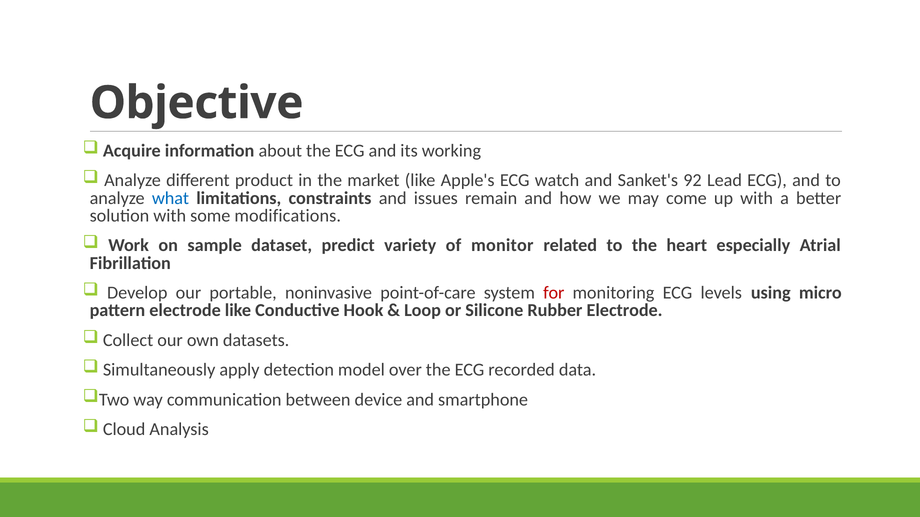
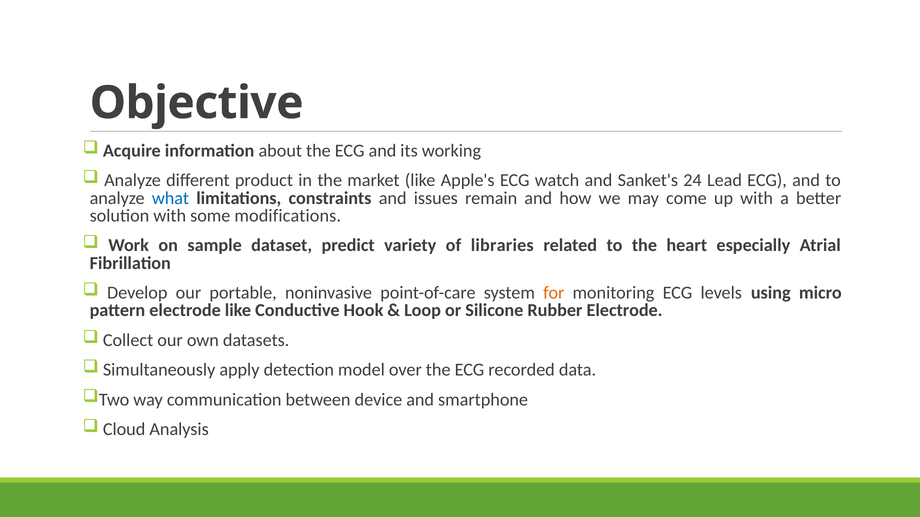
92: 92 -> 24 (692, 181)
monitor: monitor -> libraries (502, 246)
for colour: red -> orange (554, 293)
